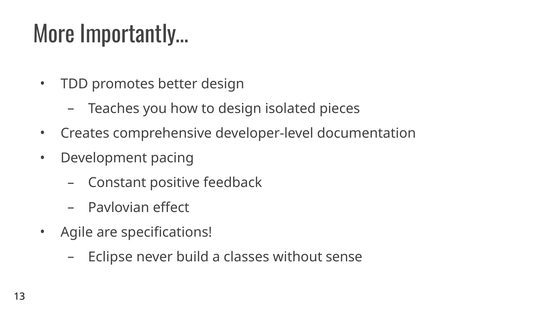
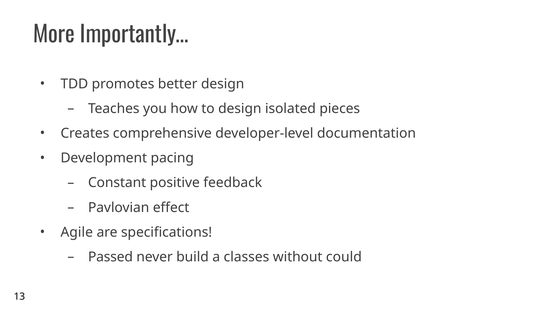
Eclipse: Eclipse -> Passed (110, 257)
sense: sense -> could (344, 257)
